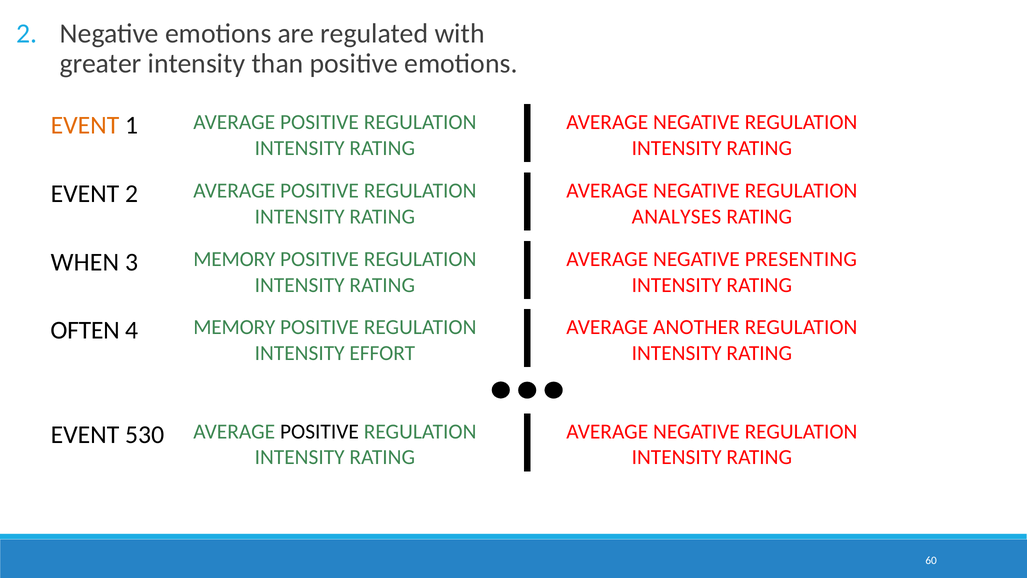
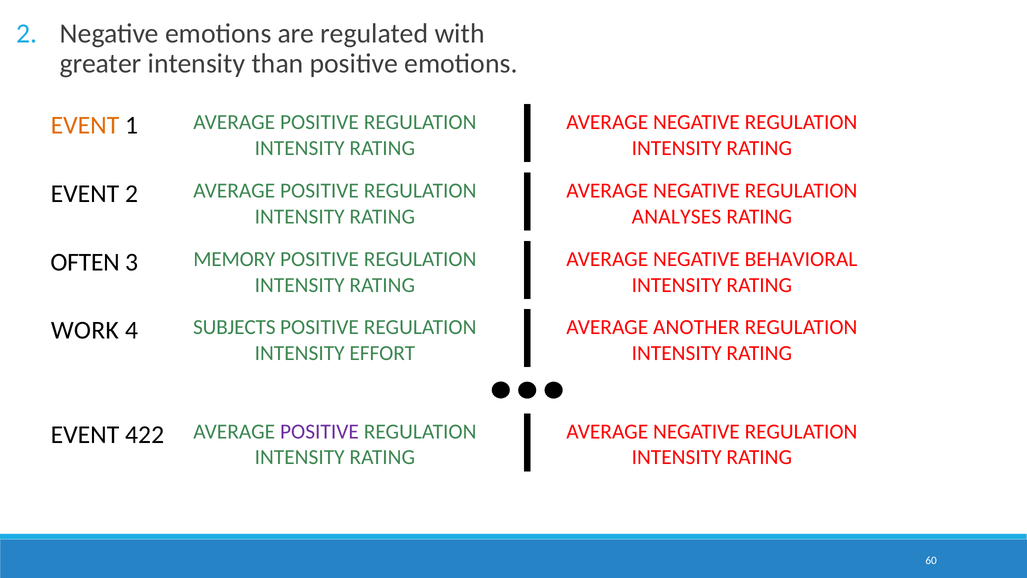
PRESENTING: PRESENTING -> BEHAVIORAL (801, 259)
WHEN: WHEN -> OFTEN (85, 262)
OFTEN: OFTEN -> WORK (85, 330)
4 MEMORY: MEMORY -> SUBJECTS (234, 327)
530: 530 -> 422 (145, 434)
POSITIVE colour: black -> purple (319, 431)
